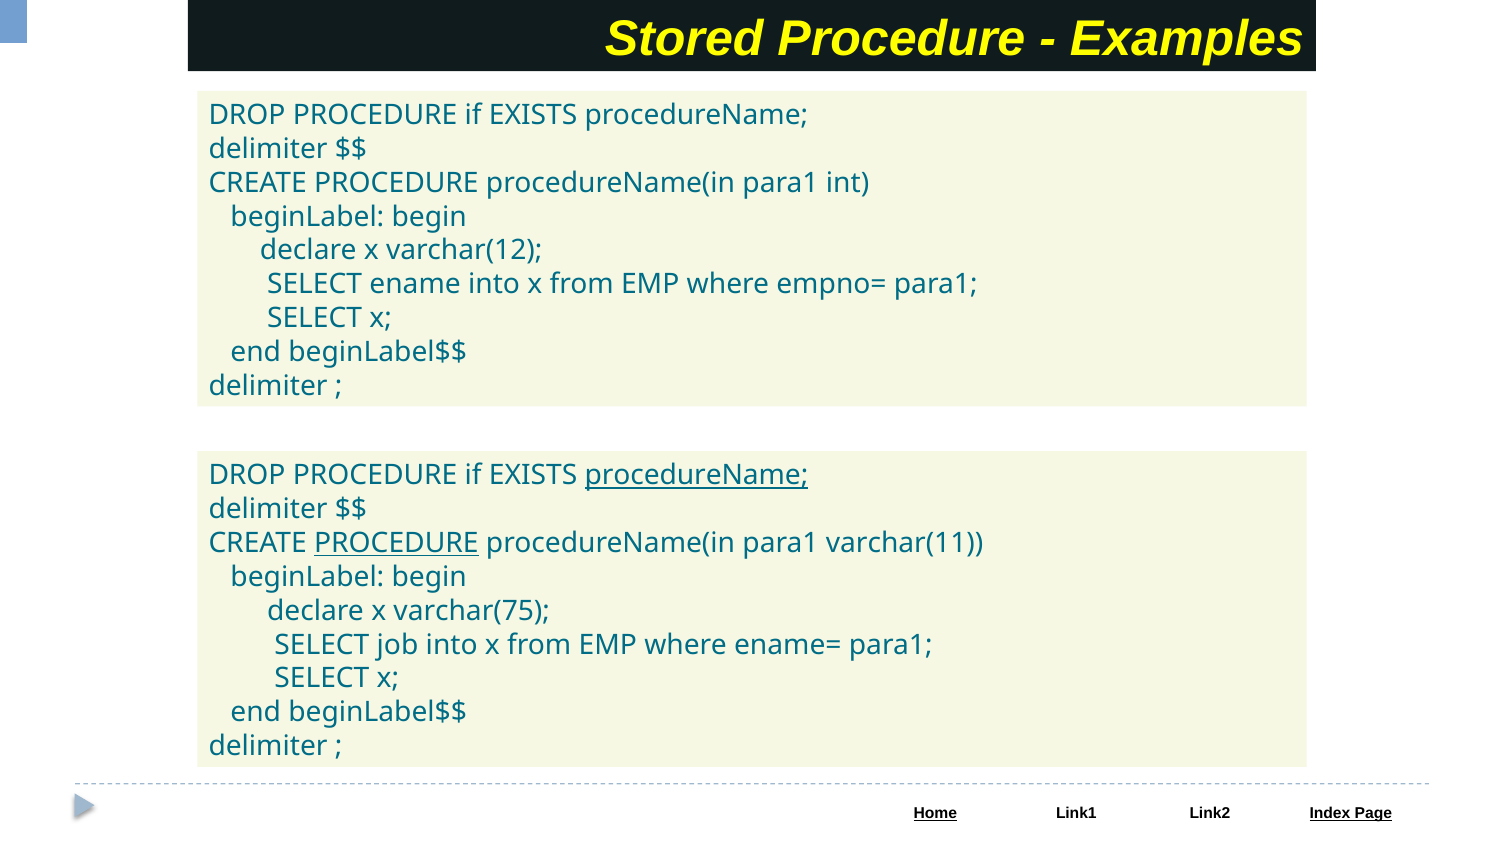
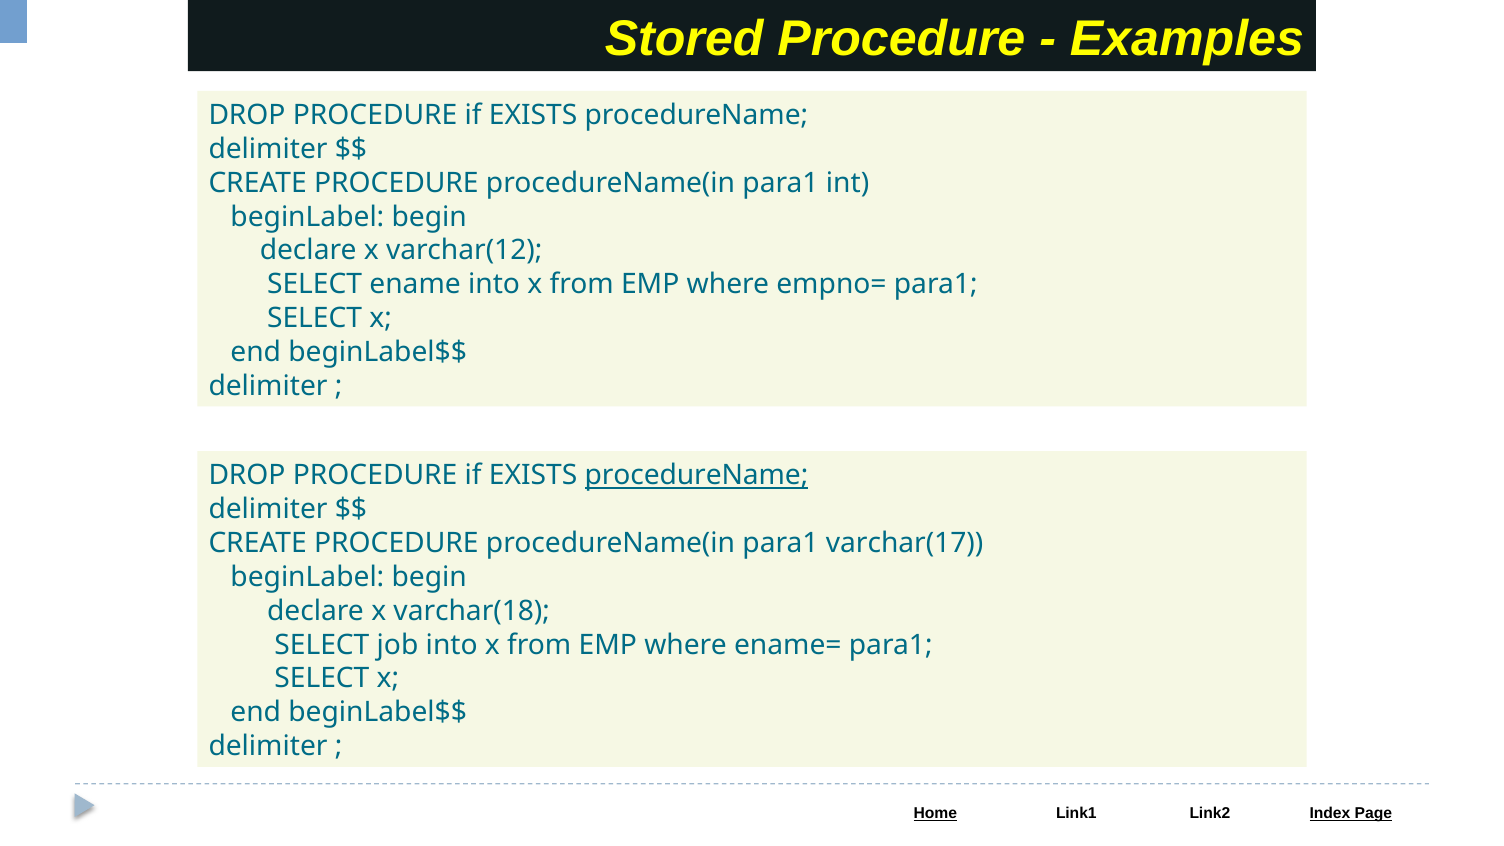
PROCEDURE underline: present -> none (396, 543)
varchar(11: varchar(11 -> varchar(17 (905, 543)
varchar(75: varchar(75 -> varchar(18 (472, 611)
